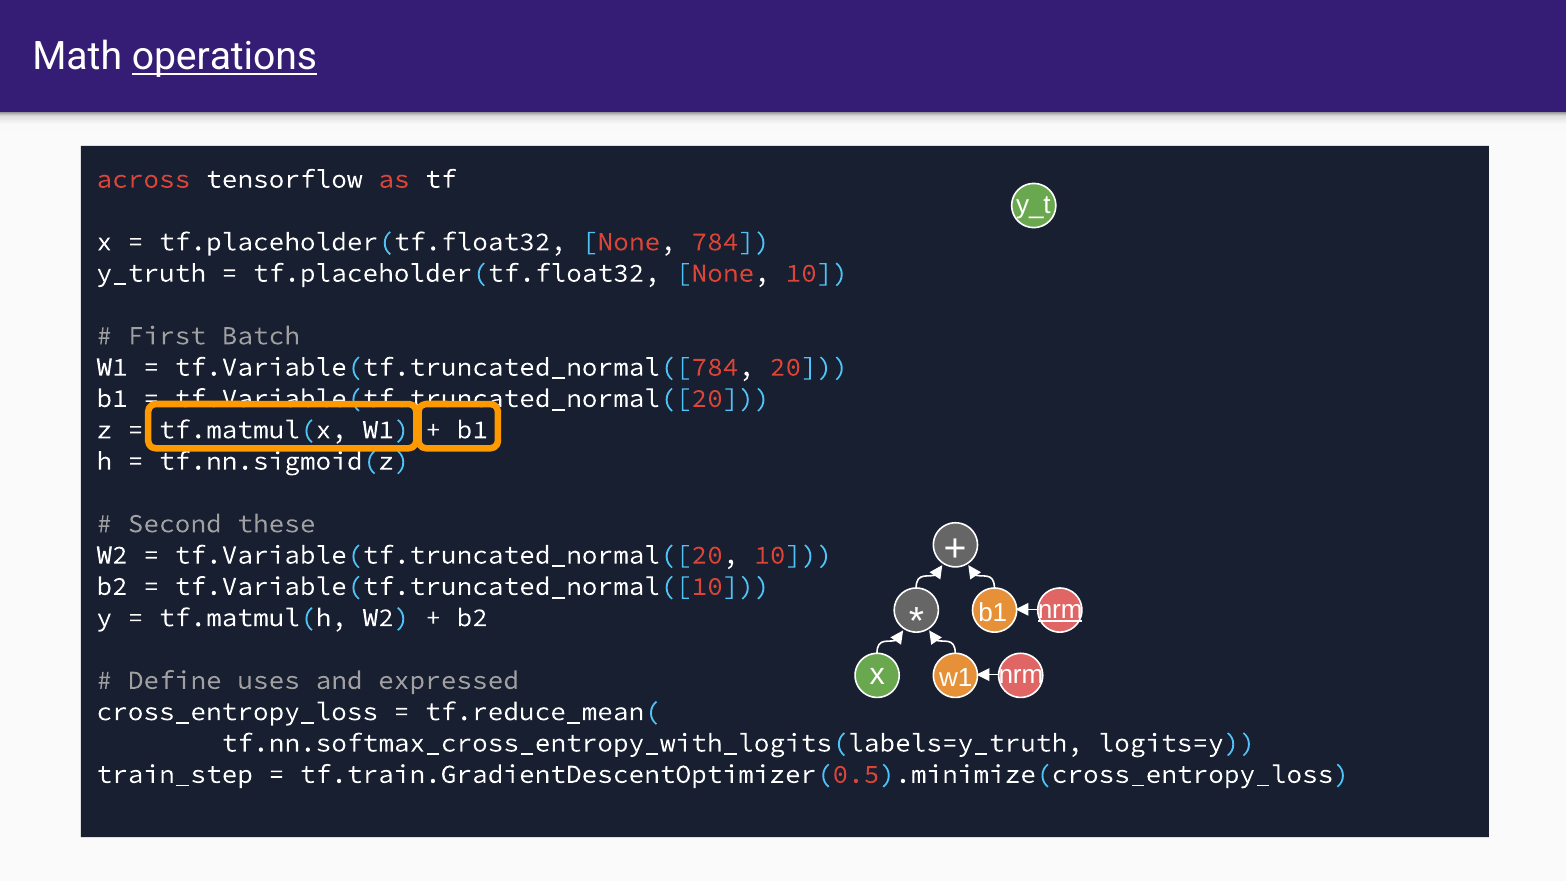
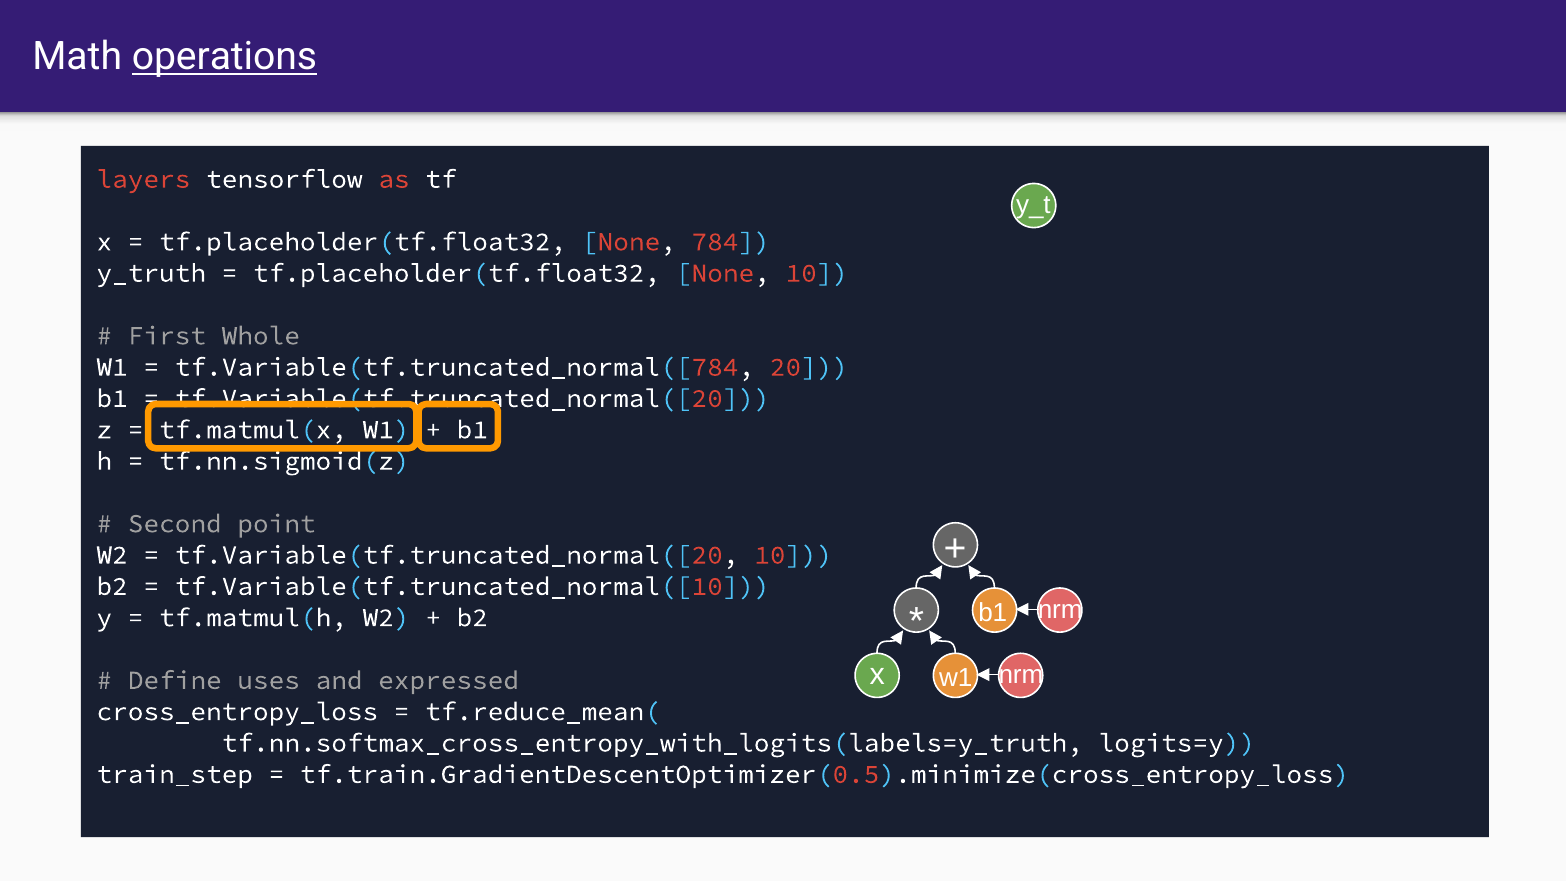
across: across -> layers (143, 179)
Batch: Batch -> Whole (261, 336)
these: these -> point (276, 524)
nrm underline: present -> none (1060, 610)
